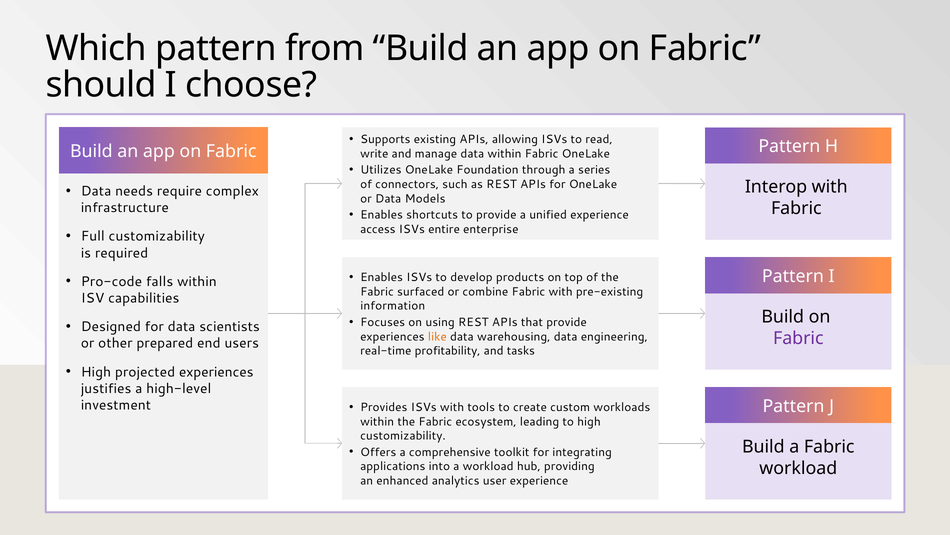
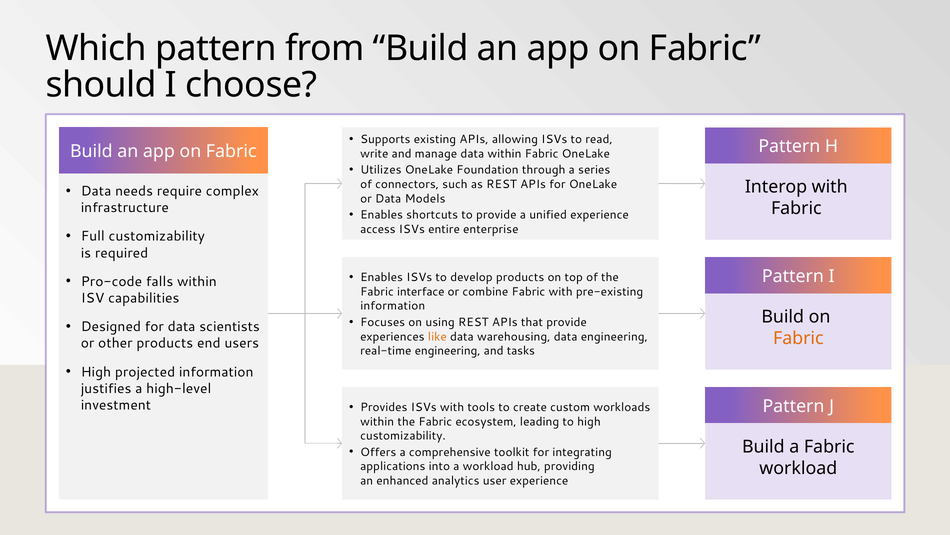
surfaced: surfaced -> interface (421, 291)
Fabric colour: purple -> orange (798, 338)
other prepared: prepared -> products (165, 343)
real-time profitability: profitability -> engineering (448, 350)
projected experiences: experiences -> information (216, 372)
